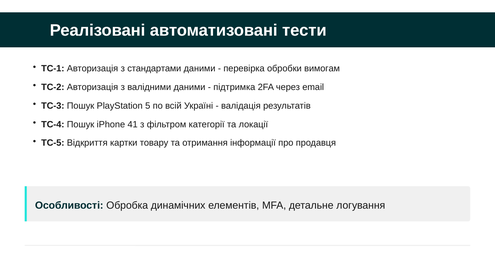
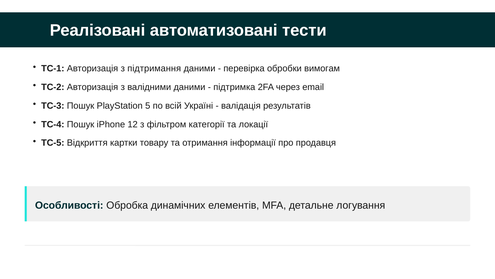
стандартами: стандартами -> підтримання (154, 68)
41: 41 -> 12 (133, 124)
